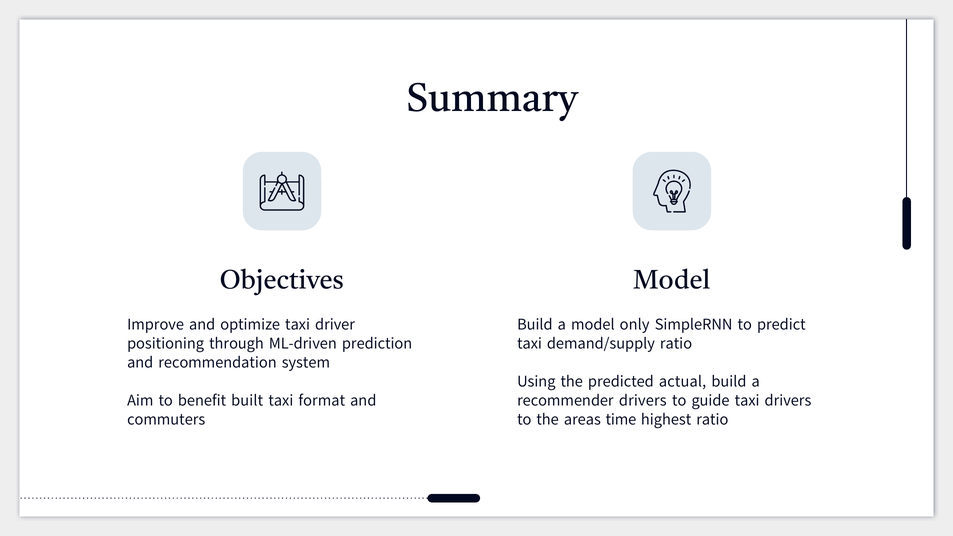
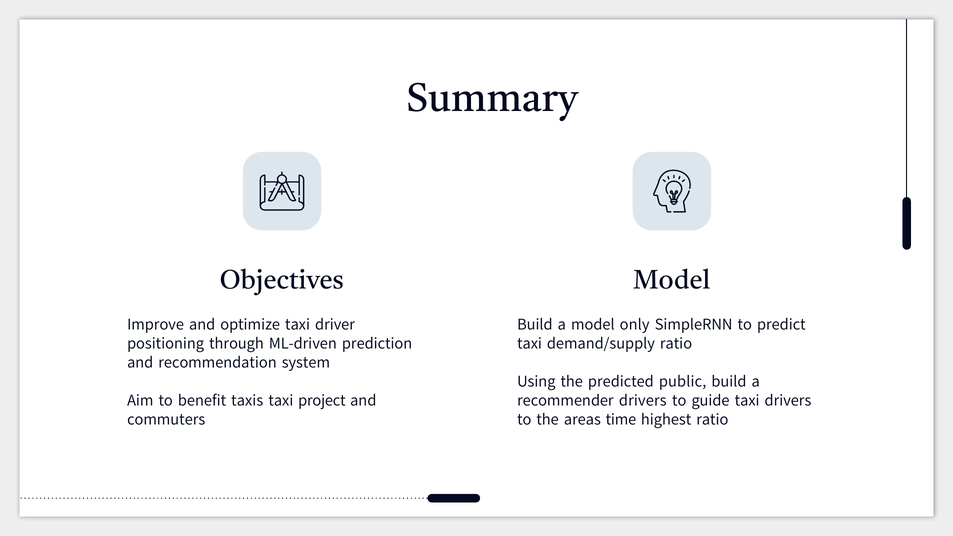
actual: actual -> public (683, 382)
built: built -> taxis (247, 401)
format: format -> project (322, 401)
